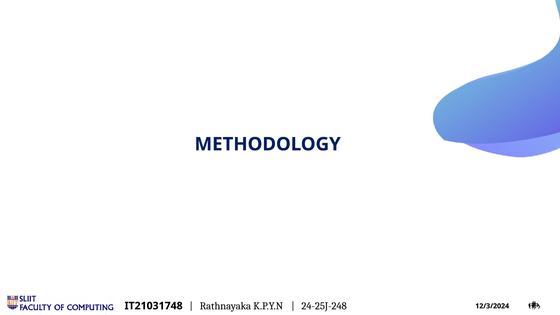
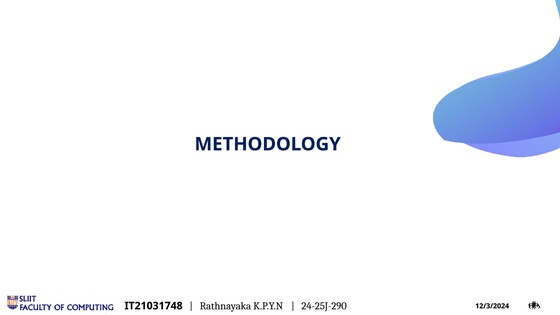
24-25J-248: 24-25J-248 -> 24-25J-290 (324, 306)
